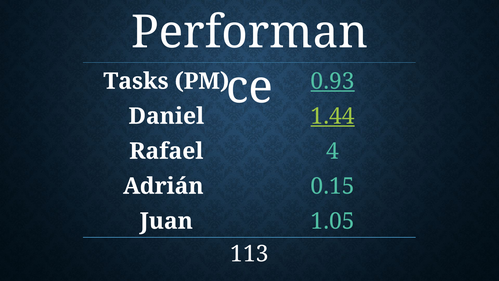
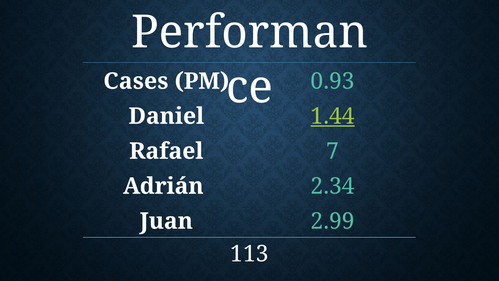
Tasks: Tasks -> Cases (136, 81)
0.93 underline: present -> none (333, 81)
4: 4 -> 7 (333, 151)
0.15: 0.15 -> 2.34 (333, 186)
1.05: 1.05 -> 2.99 (333, 221)
